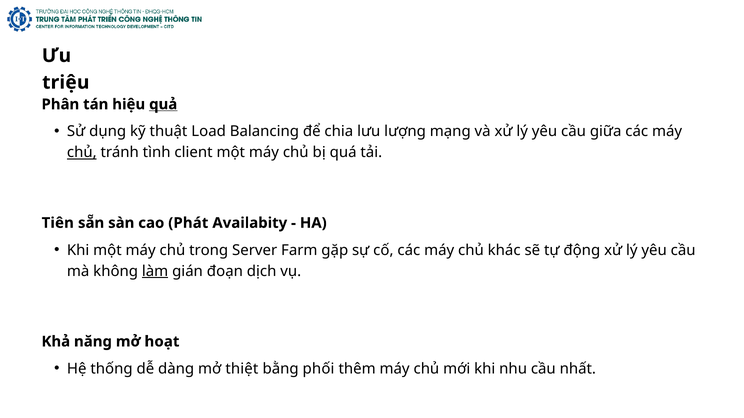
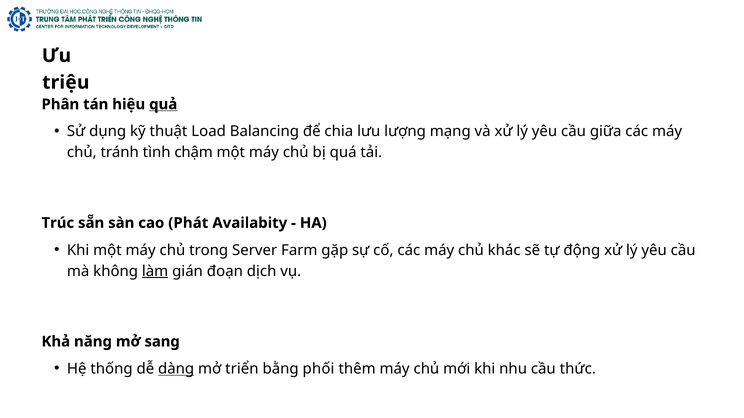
chủ underline: present -> none (82, 153)
client: client -> chậm (194, 153)
Tiên: Tiên -> Trúc (58, 223)
hoạt: hoạt -> sang (162, 342)
dàng underline: none -> present (176, 369)
thiệt: thiệt -> triển (242, 369)
nhất: nhất -> thức (578, 369)
